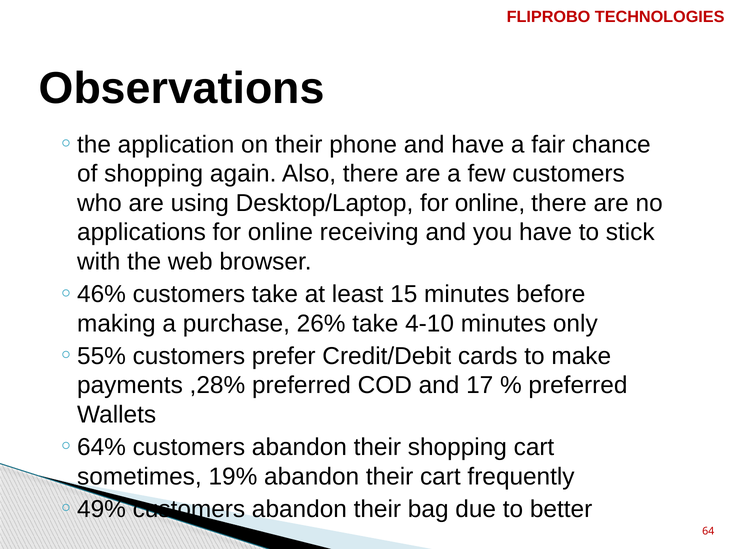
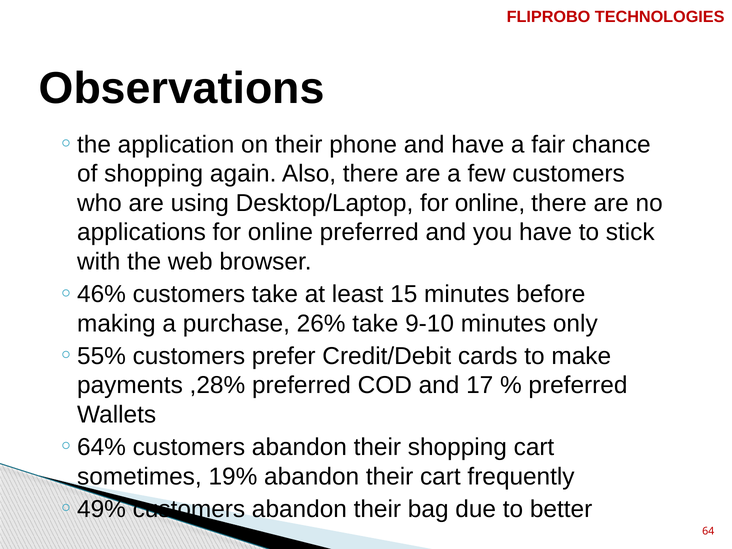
online receiving: receiving -> preferred (369, 232)
4-10: 4-10 -> 9-10 (430, 324)
